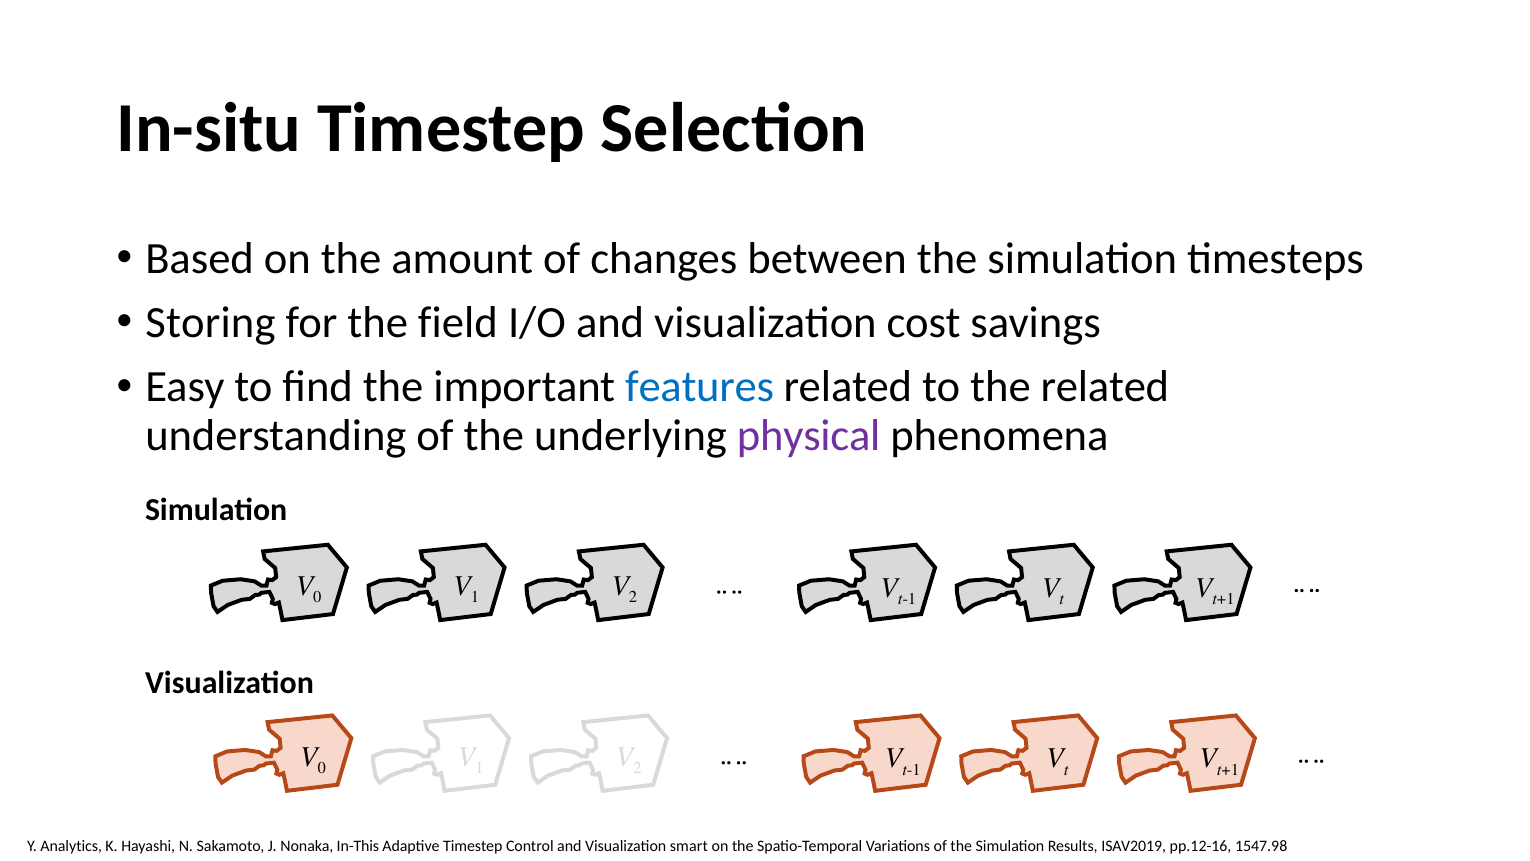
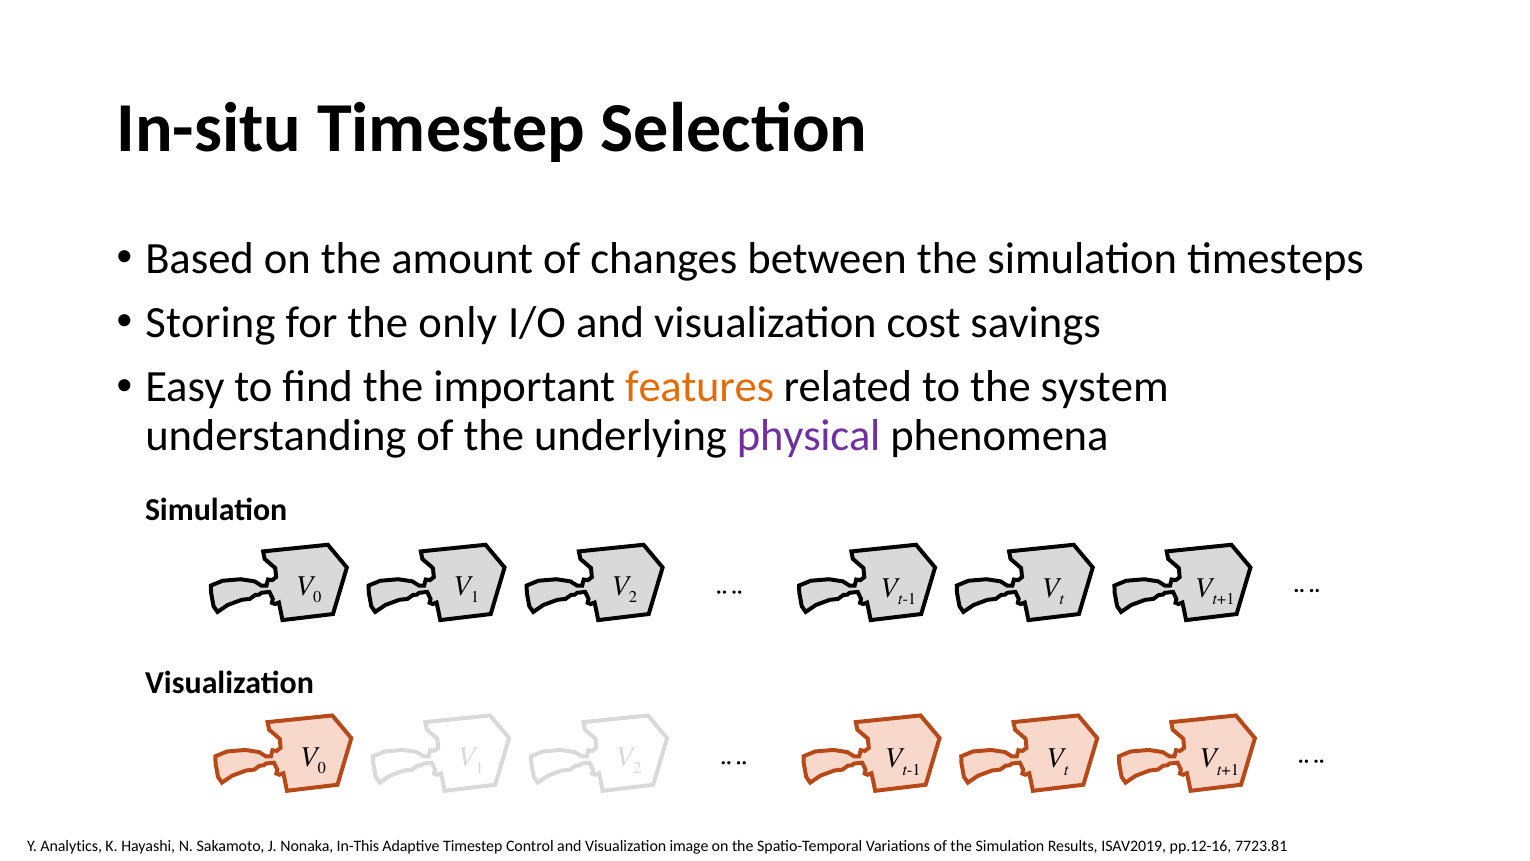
field: field -> only (458, 323)
features colour: blue -> orange (700, 387)
the related: related -> system (1105, 387)
smart: smart -> image (689, 846)
1547.98: 1547.98 -> 7723.81 (1261, 846)
